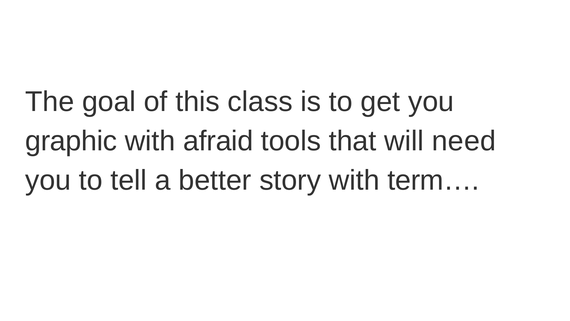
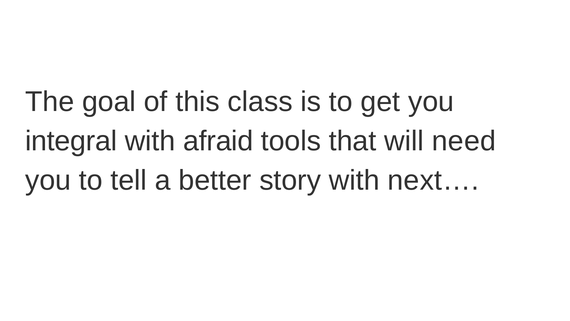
graphic: graphic -> integral (71, 141)
term…: term… -> next… (433, 180)
